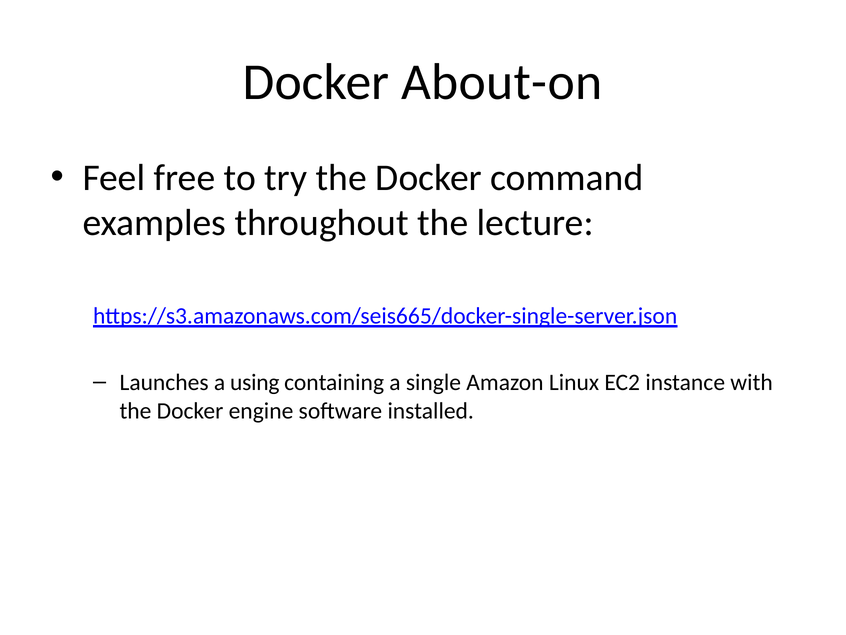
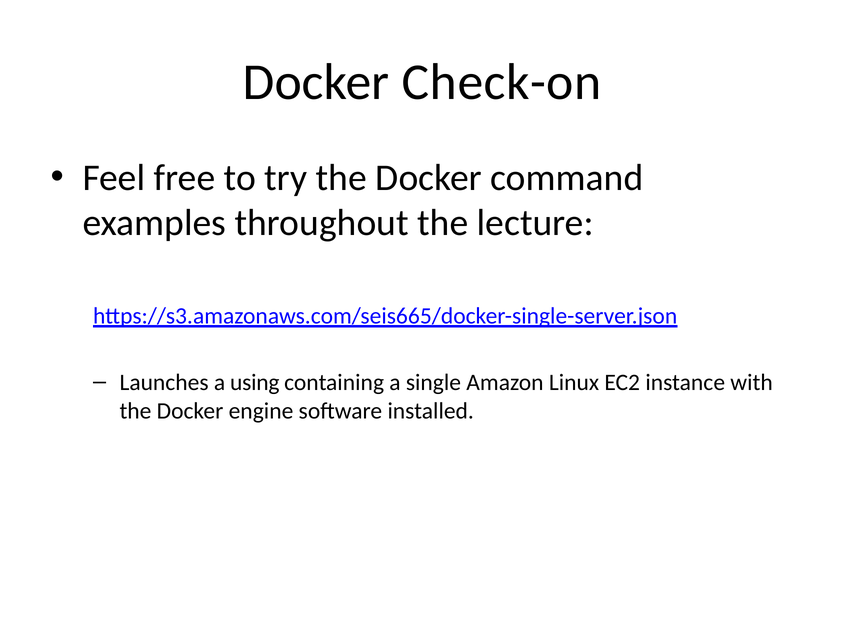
About-on: About-on -> Check-on (502, 82)
